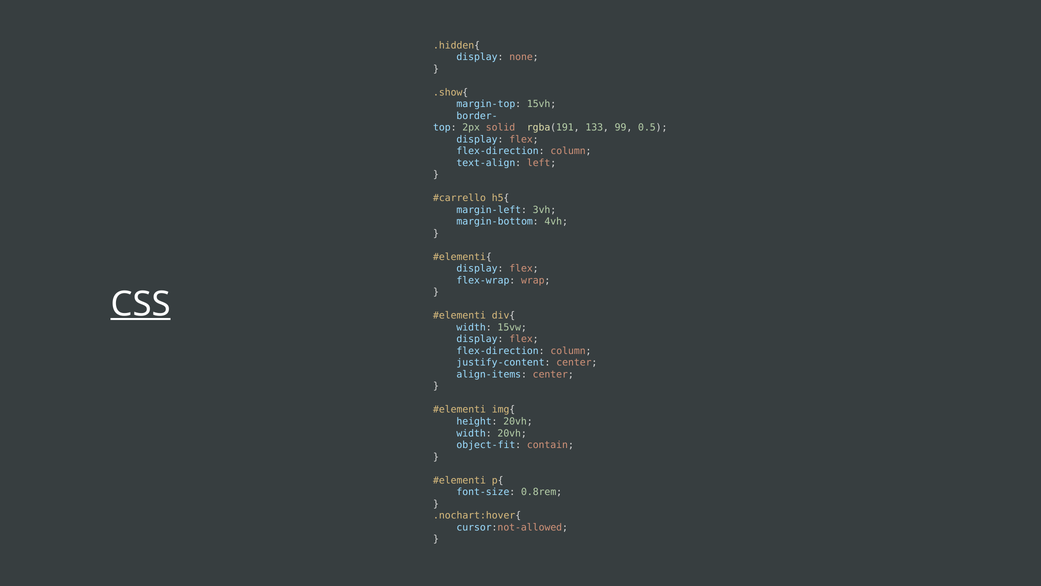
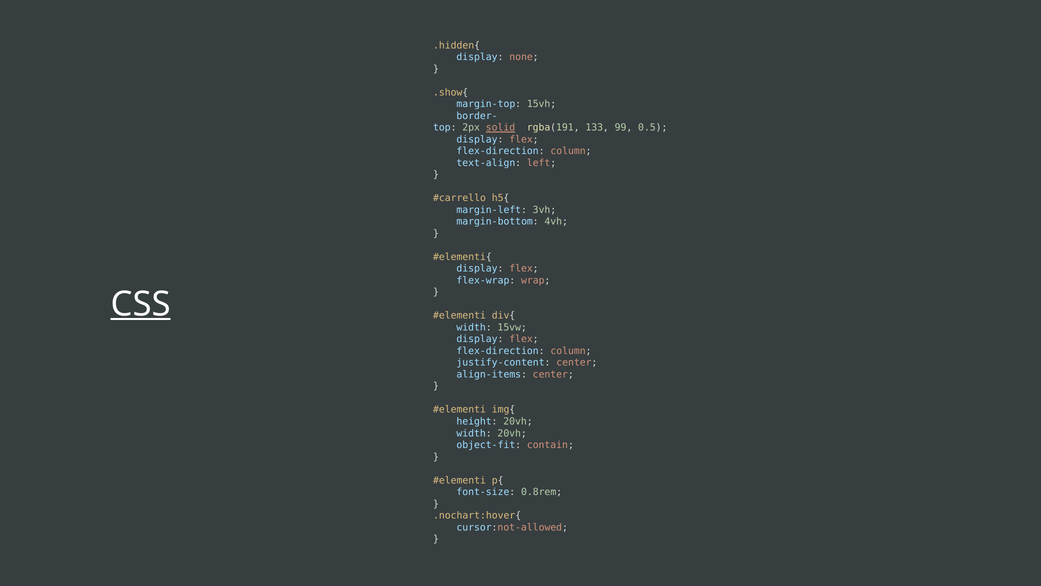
solid underline: none -> present (500, 128)
